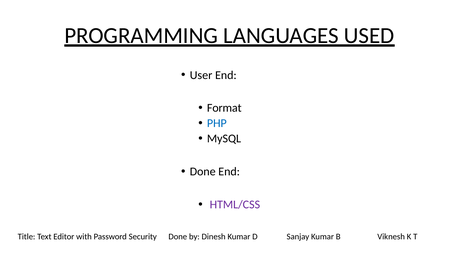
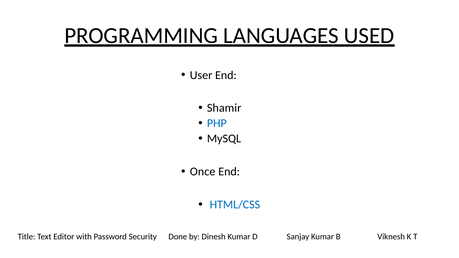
Format: Format -> Shamir (224, 108)
Done: Done -> Once (203, 172)
HTML/CSS colour: purple -> blue (235, 205)
